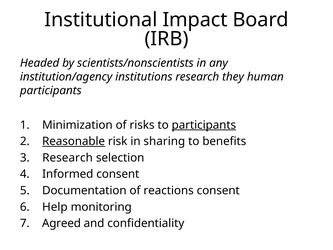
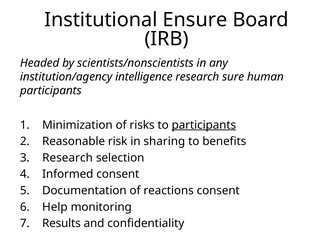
Impact: Impact -> Ensure (195, 20)
institutions: institutions -> intelligence (144, 77)
they: they -> sure (233, 77)
Reasonable underline: present -> none (74, 141)
Agreed: Agreed -> Results (61, 223)
